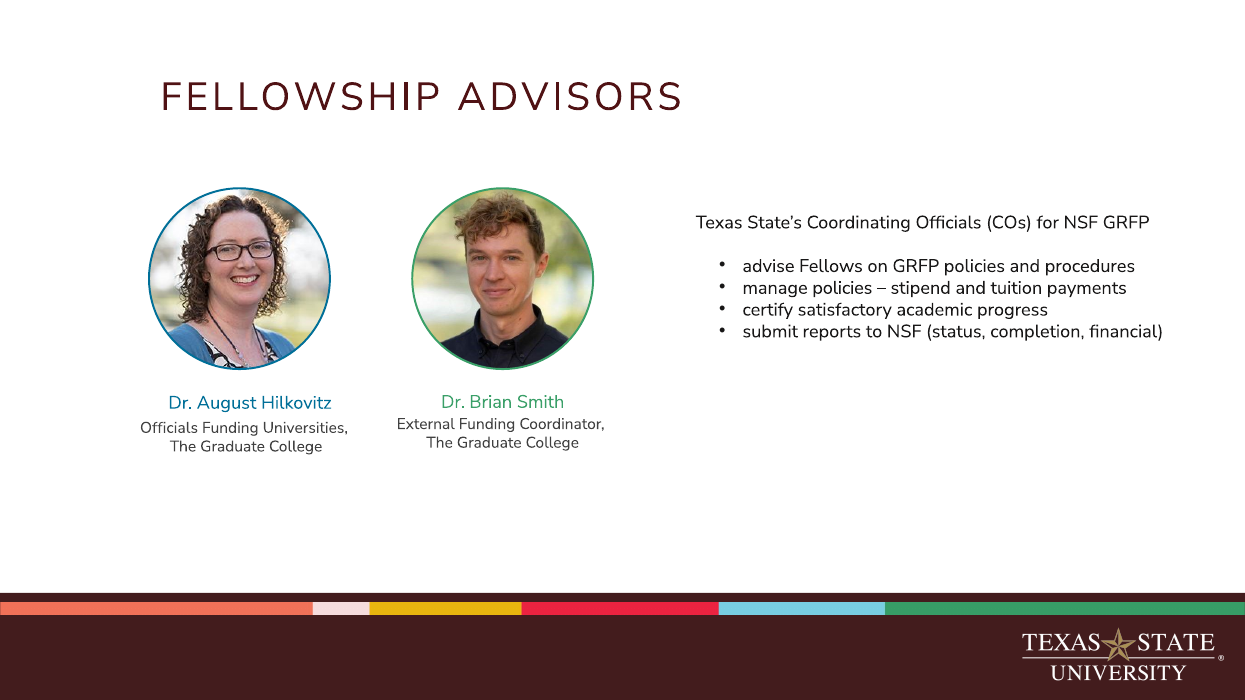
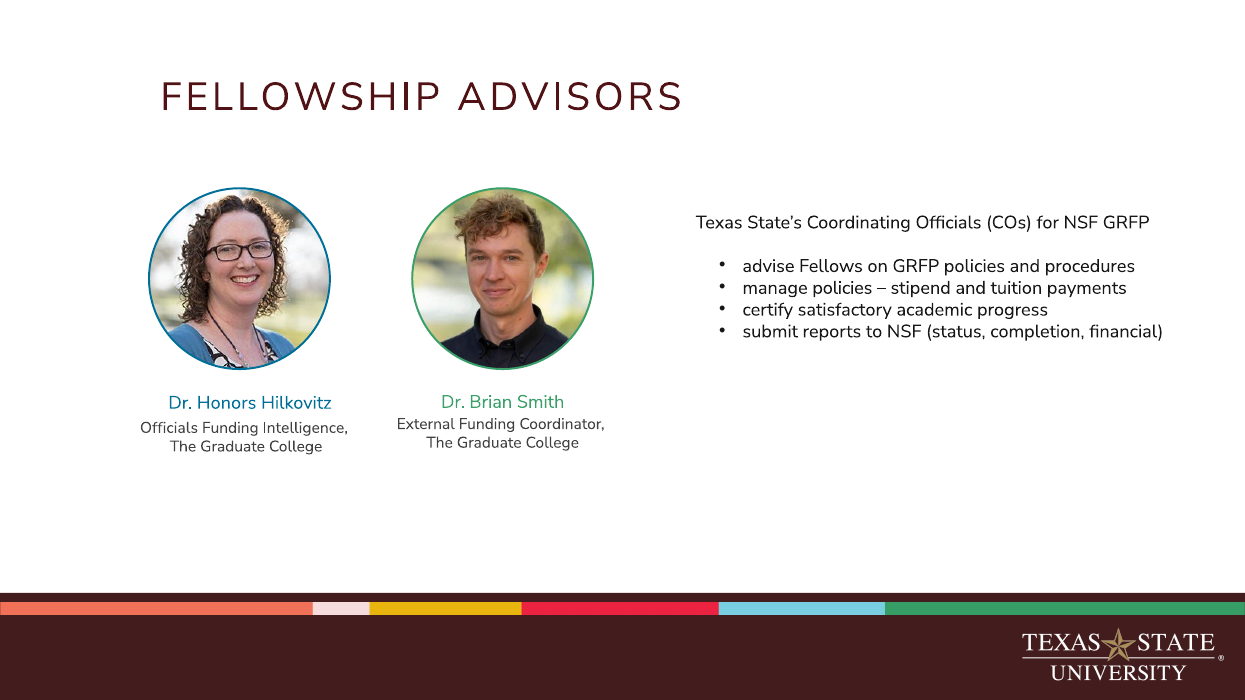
August: August -> Honors (227, 403)
Universities: Universities -> Intelligence (305, 428)
